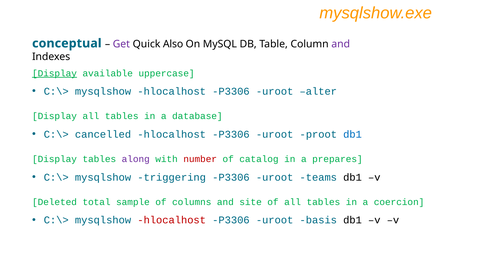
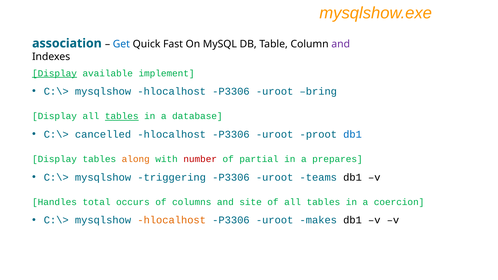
conceptual: conceptual -> association (67, 43)
Get colour: purple -> blue (121, 44)
Also: Also -> Fast (173, 44)
uppercase: uppercase -> implement (167, 73)
alter: alter -> bring (318, 91)
tables underline: none -> present (122, 116)
along colour: purple -> orange (136, 159)
catalog: catalog -> partial (259, 159)
Deleted: Deleted -> Handles (54, 202)
sample: sample -> occurs (133, 202)
hlocalhost colour: red -> orange (172, 220)
basis: basis -> makes (318, 220)
